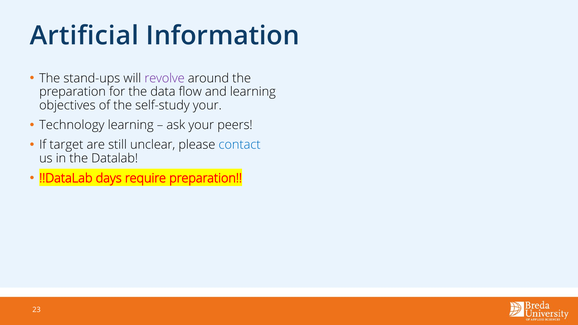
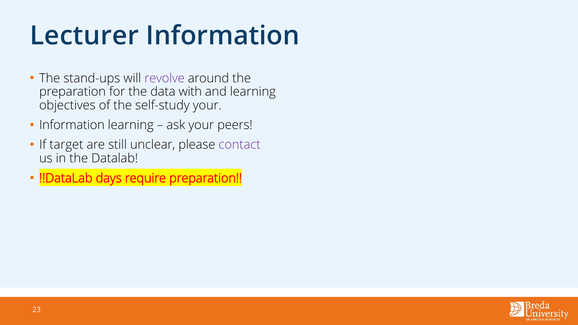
Artificial: Artificial -> Lecturer (84, 36)
flow: flow -> with (190, 92)
Technology: Technology -> Information (72, 125)
contact colour: blue -> purple (240, 145)
